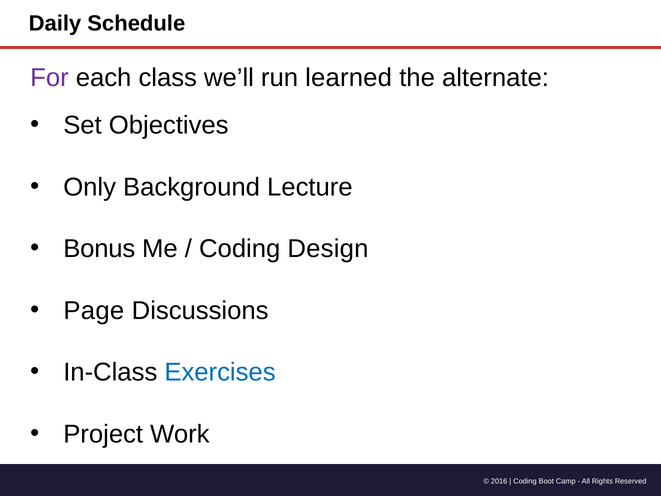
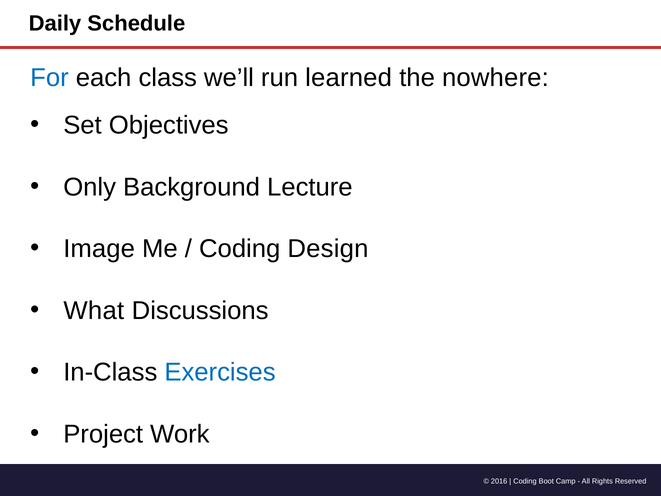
For colour: purple -> blue (49, 78)
alternate: alternate -> nowhere (495, 78)
Bonus: Bonus -> Image (99, 249)
Page: Page -> What (94, 310)
